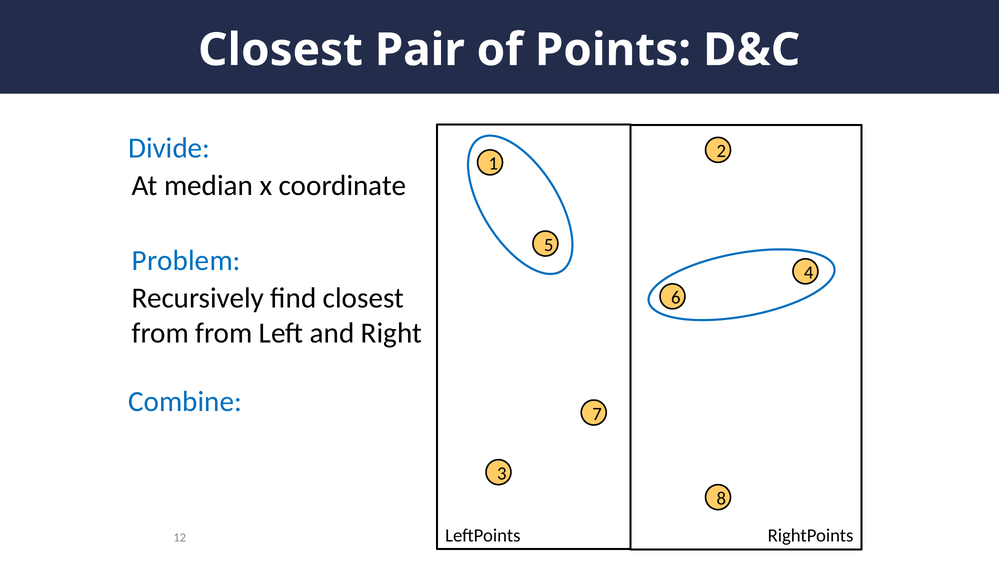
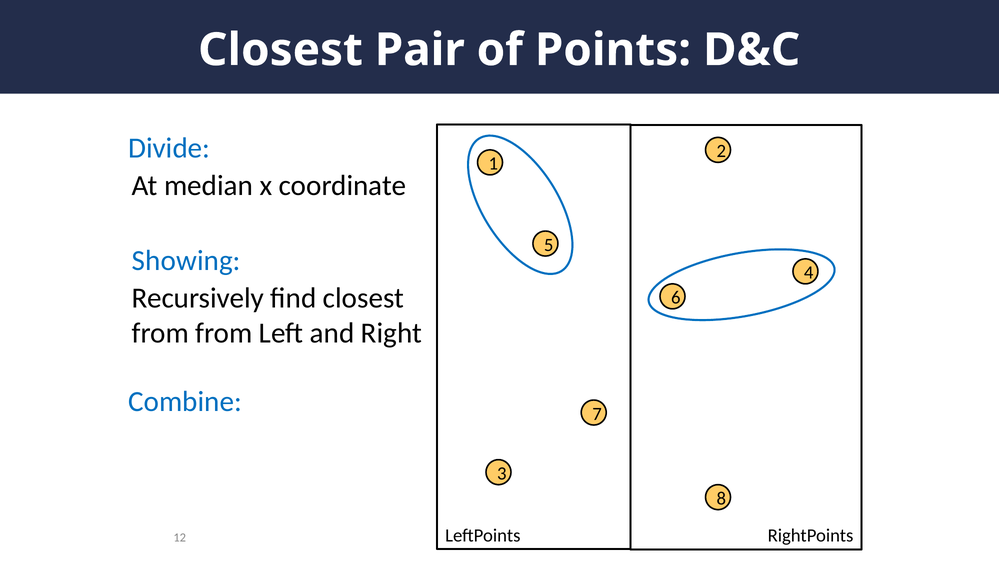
Problem: Problem -> Showing (186, 261)
